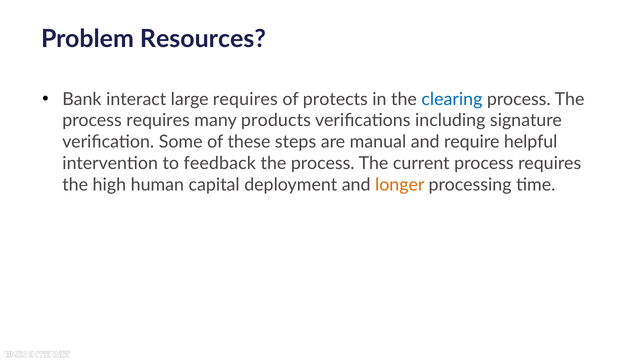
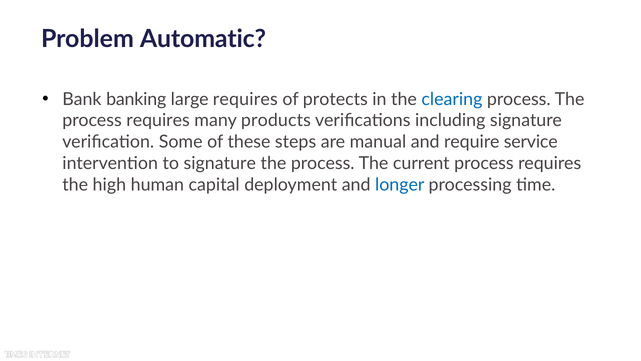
Resources: Resources -> Automatic (203, 39)
interact: interact -> banking (136, 99)
helpful: helpful -> service (531, 142)
to feedback: feedback -> signature (220, 163)
longer colour: orange -> blue (400, 185)
